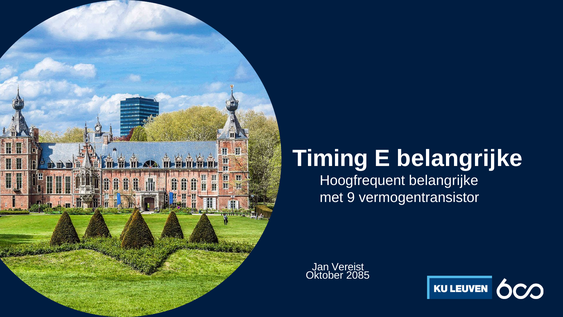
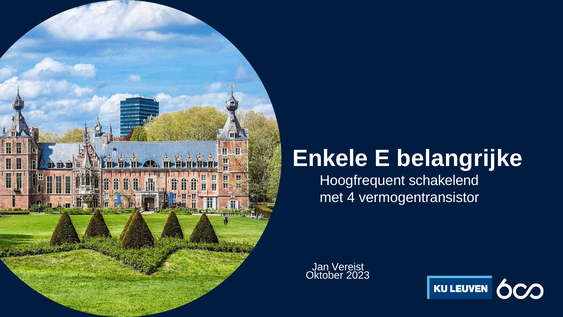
Timing: Timing -> Enkele (330, 158)
Hoogfrequent belangrijke: belangrijke -> schakelend (444, 180)
9: 9 -> 4 (351, 197)
2085: 2085 -> 2023 (358, 275)
